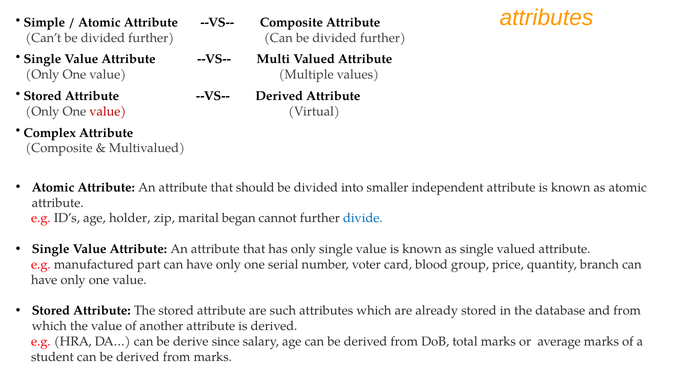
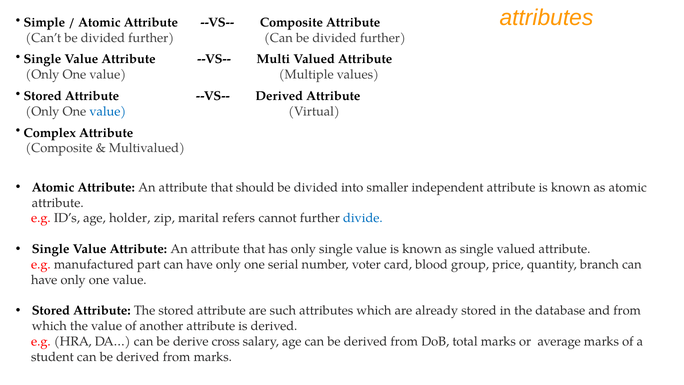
value colour: red -> blue (108, 111)
began: began -> refers (239, 218)
since: since -> cross (226, 341)
